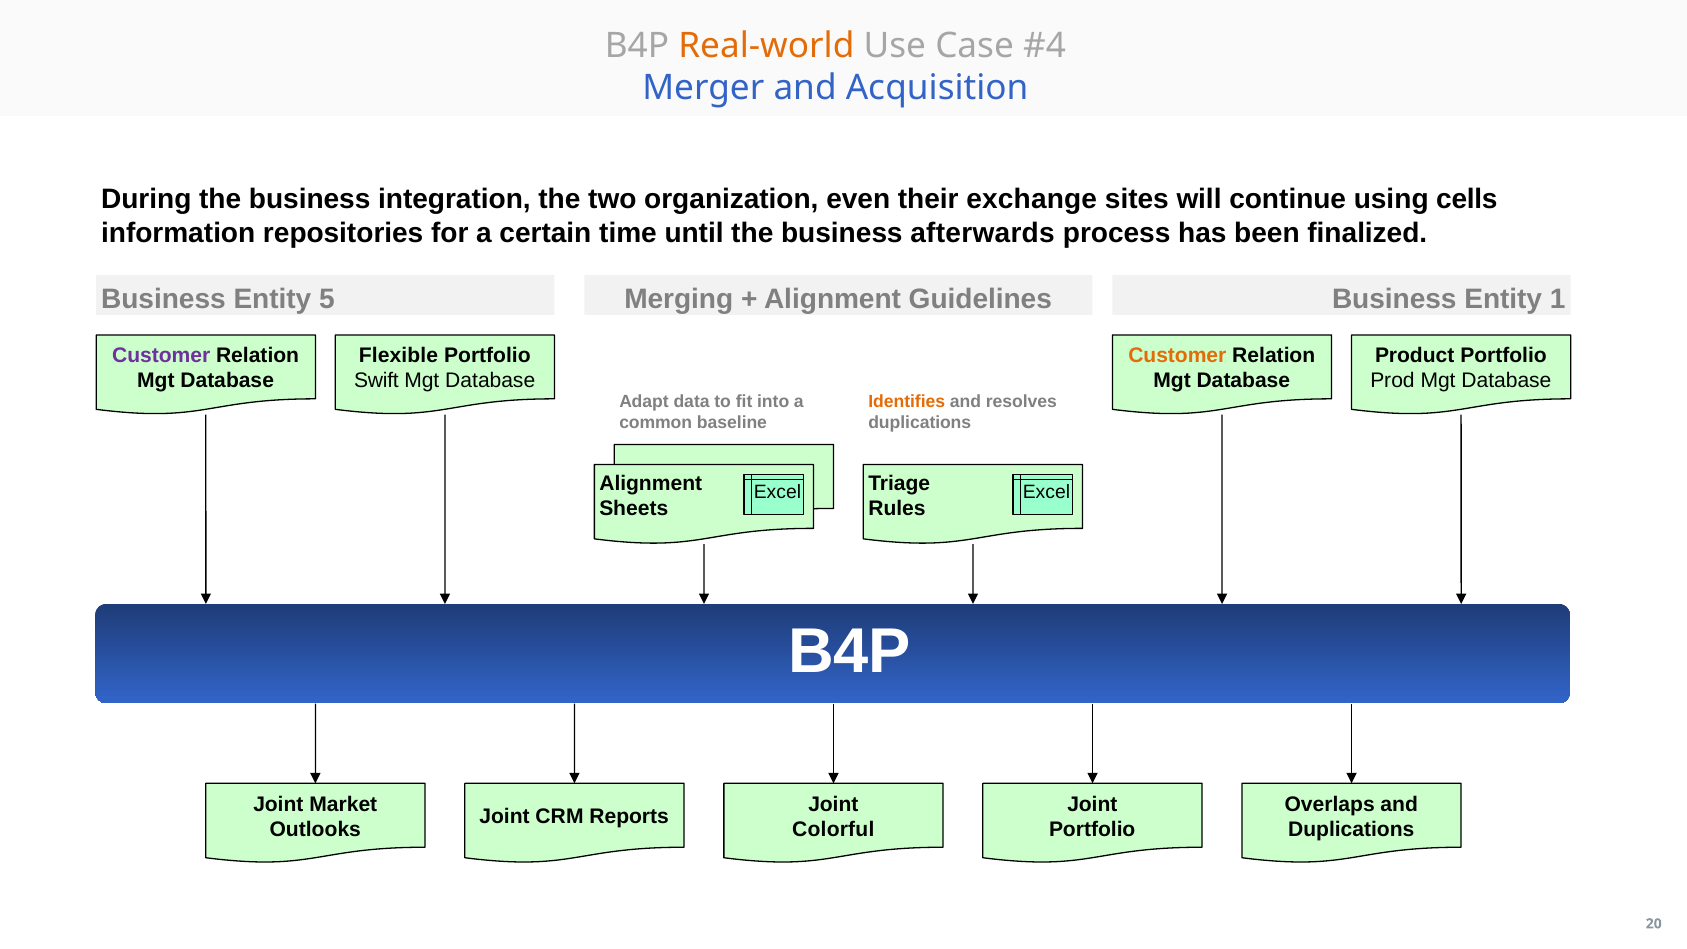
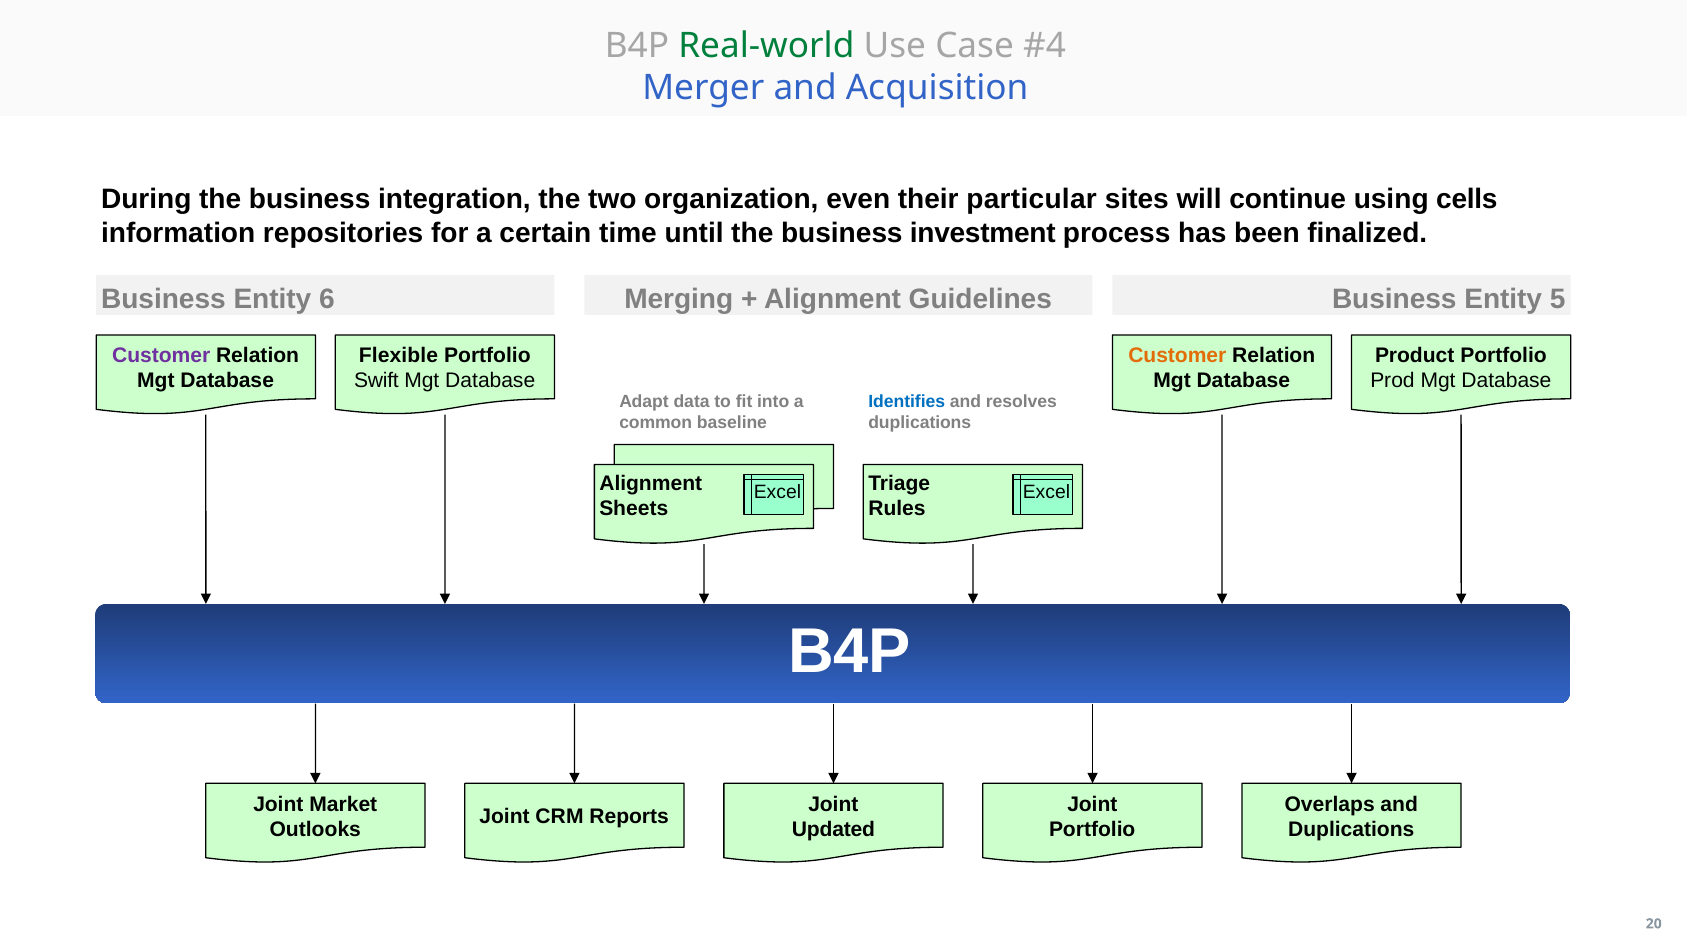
Real-world colour: orange -> green (766, 46)
exchange: exchange -> particular (1032, 199)
afterwards: afterwards -> investment (983, 233)
5: 5 -> 6 (327, 299)
1: 1 -> 5 (1558, 299)
Identifies colour: orange -> blue (907, 402)
Colorful: Colorful -> Updated (833, 829)
